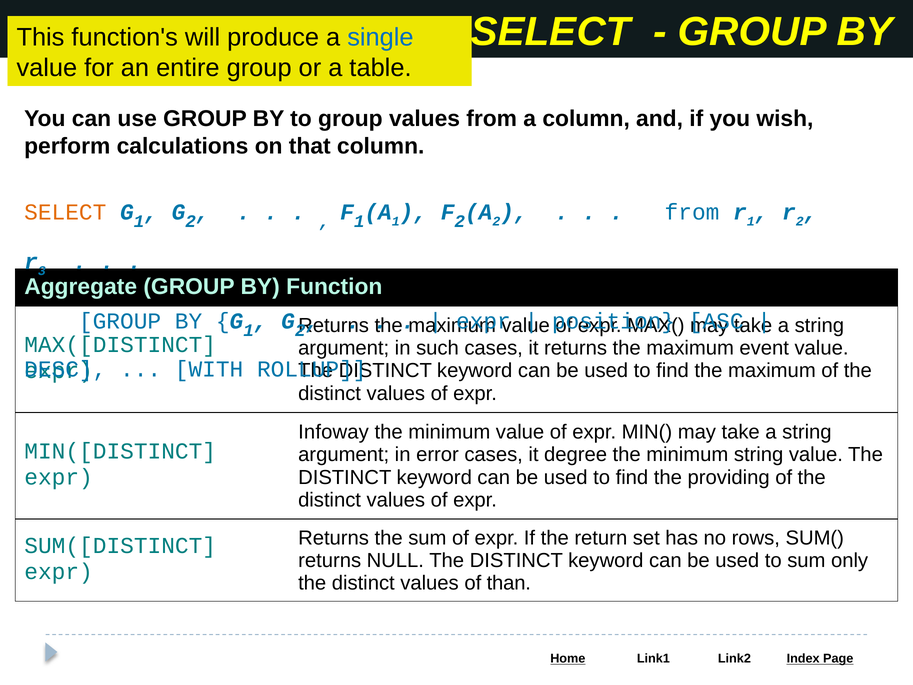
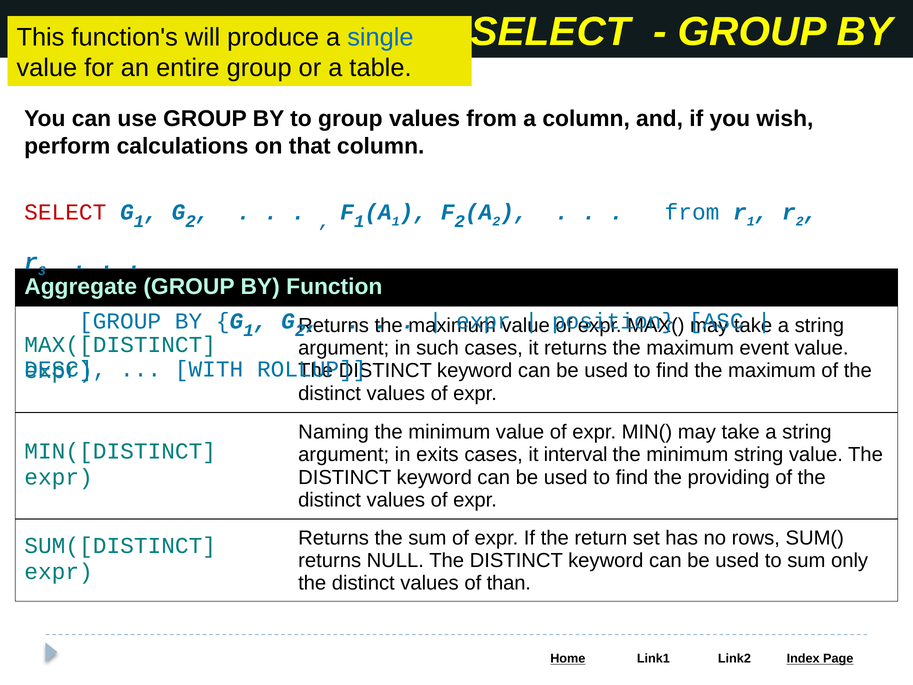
SELECT colour: orange -> red (65, 212)
Infoway: Infoway -> Naming (334, 432)
error: error -> exits (437, 455)
degree: degree -> interval (576, 455)
